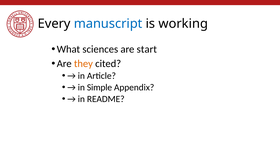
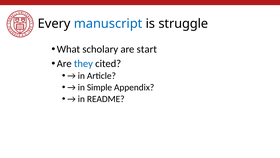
working: working -> struggle (183, 24)
sciences: sciences -> scholary (100, 49)
they colour: orange -> blue (83, 63)
